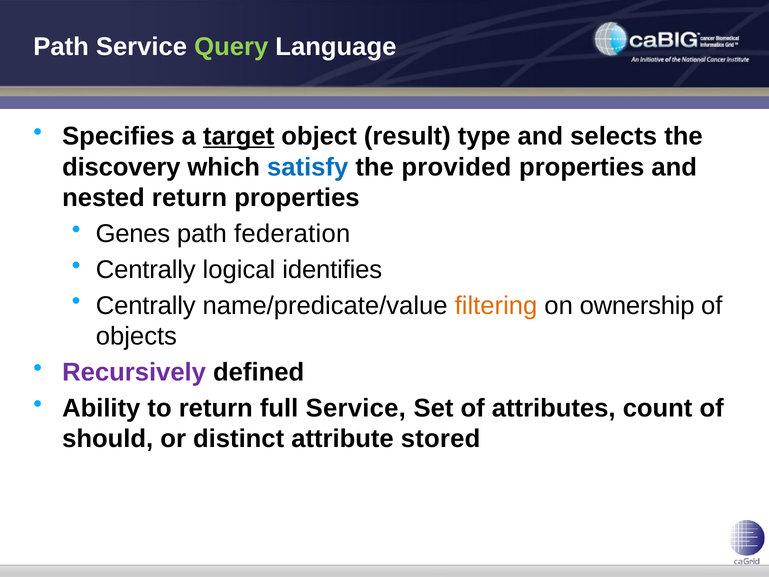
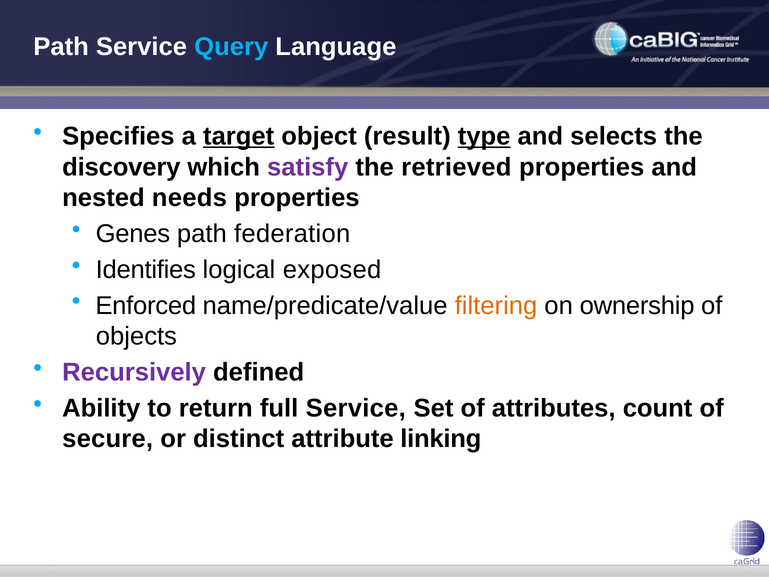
Query colour: light green -> light blue (231, 47)
type underline: none -> present (484, 136)
satisfy colour: blue -> purple (308, 167)
provided: provided -> retrieved (456, 167)
nested return: return -> needs (189, 198)
Centrally: Centrally -> Identifies (146, 270)
identifies: identifies -> exposed (332, 270)
Centrally: Centrally -> Enforced (146, 306)
should: should -> secure (108, 439)
stored: stored -> linking (441, 439)
